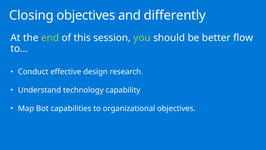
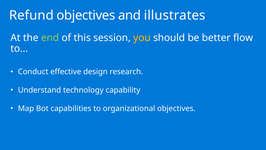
Closing: Closing -> Refund (31, 15)
differently: differently -> illustrates (175, 15)
you colour: light green -> yellow (142, 38)
